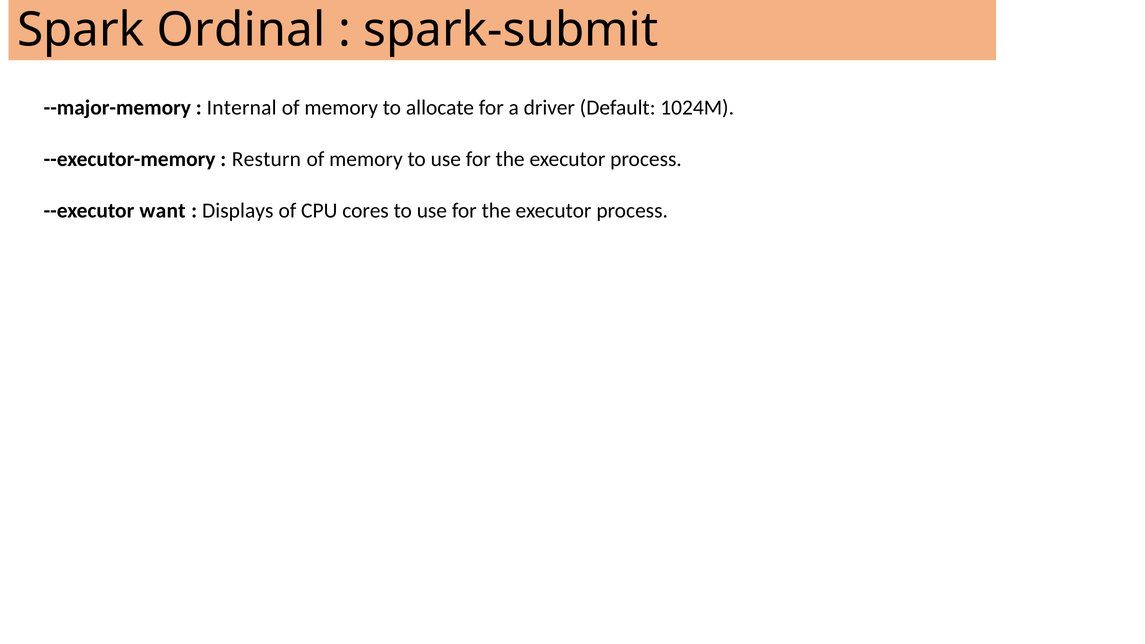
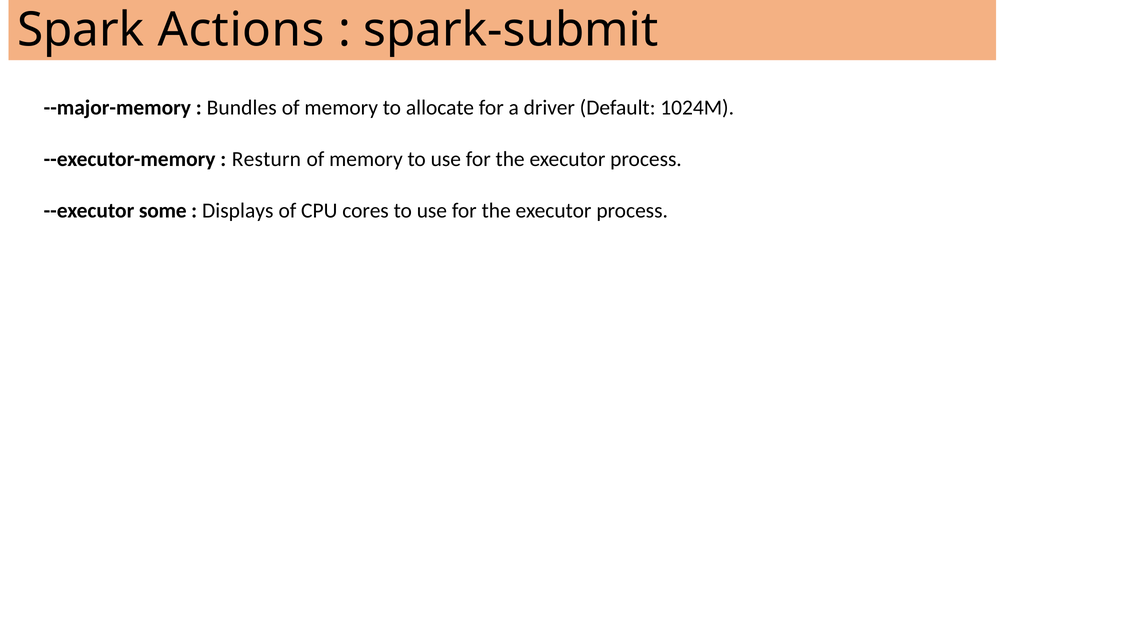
Ordinal: Ordinal -> Actions (241, 30)
Internal: Internal -> Bundles (242, 108)
want: want -> some (163, 211)
